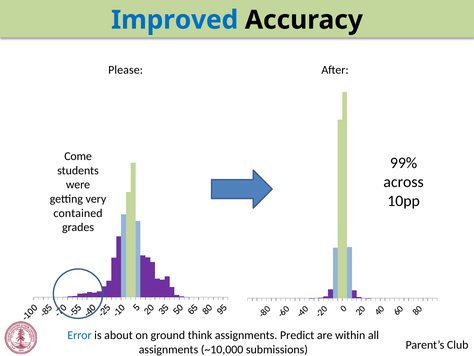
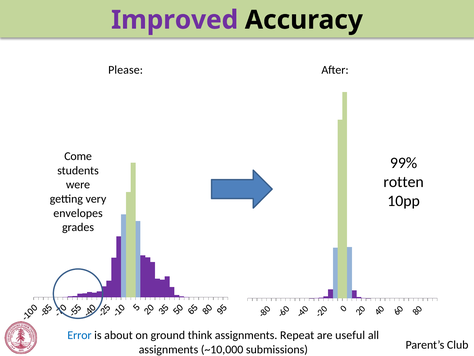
Improved colour: blue -> purple (175, 20)
across: across -> rotten (404, 182)
contained: contained -> envelopes (78, 213)
Predict: Predict -> Repeat (297, 335)
within: within -> useful (350, 335)
